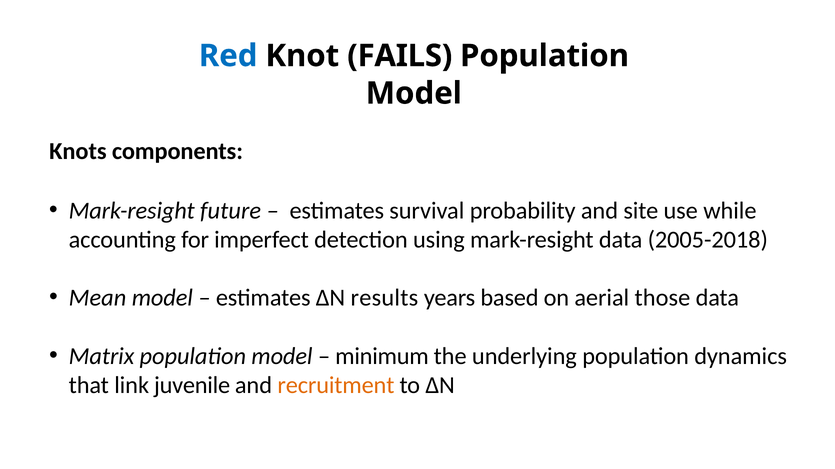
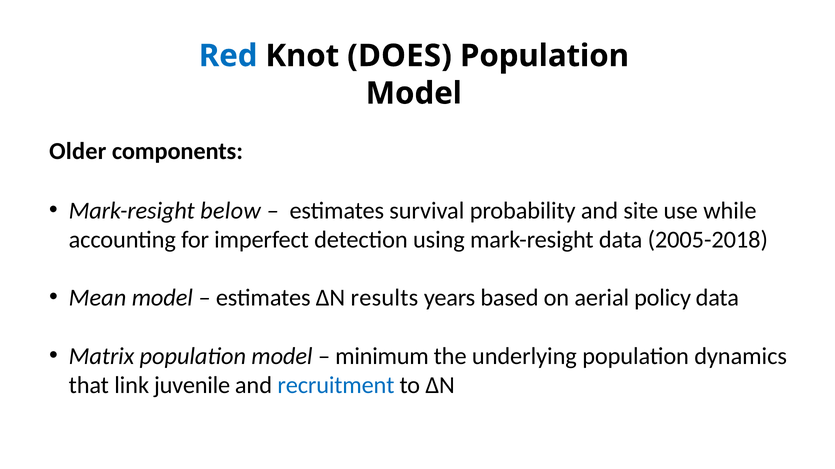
FAILS: FAILS -> DOES (400, 56)
Knots: Knots -> Older (78, 152)
future: future -> below (230, 211)
those: those -> policy (663, 298)
recruitment colour: orange -> blue (336, 386)
